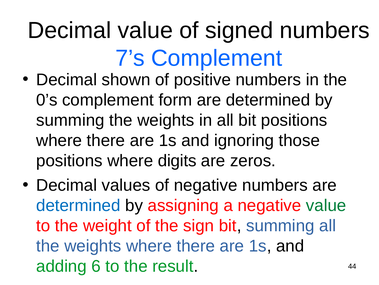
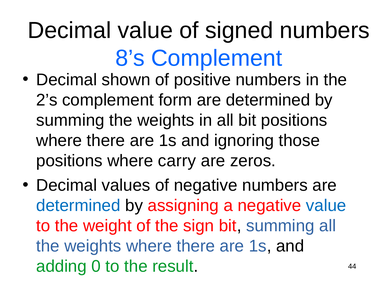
7’s: 7’s -> 8’s (130, 58)
0’s: 0’s -> 2’s (47, 100)
digits: digits -> carry (177, 160)
value colour: green -> blue (326, 205)
6: 6 -> 0 (96, 266)
